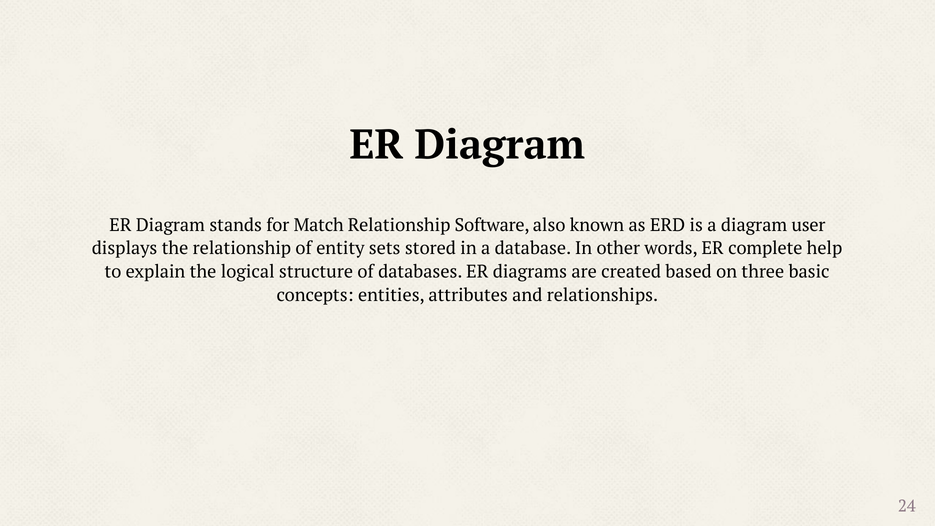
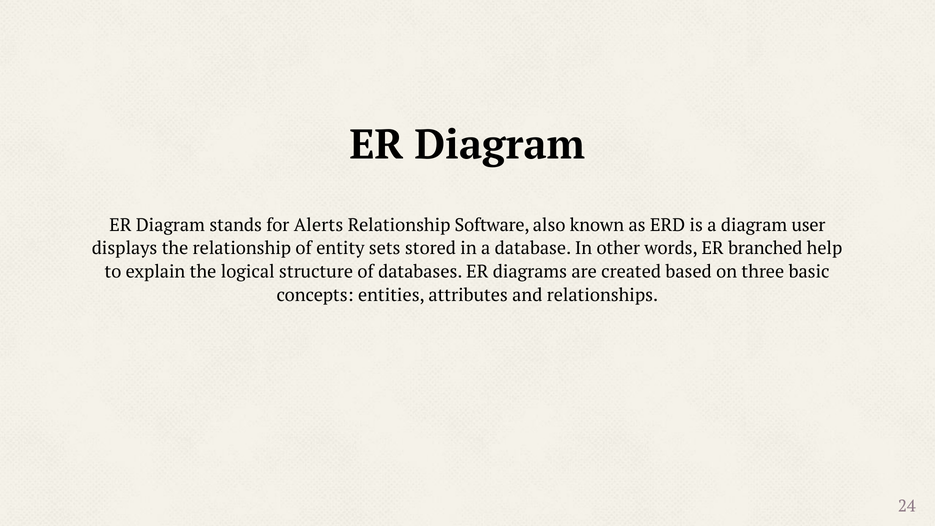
Match: Match -> Alerts (319, 225)
complete: complete -> branched (765, 248)
